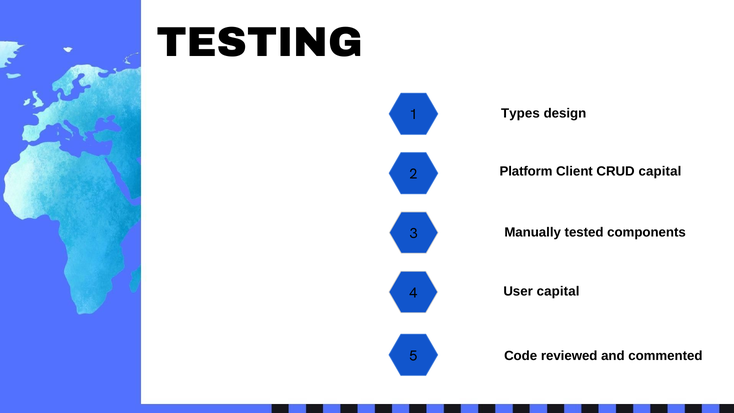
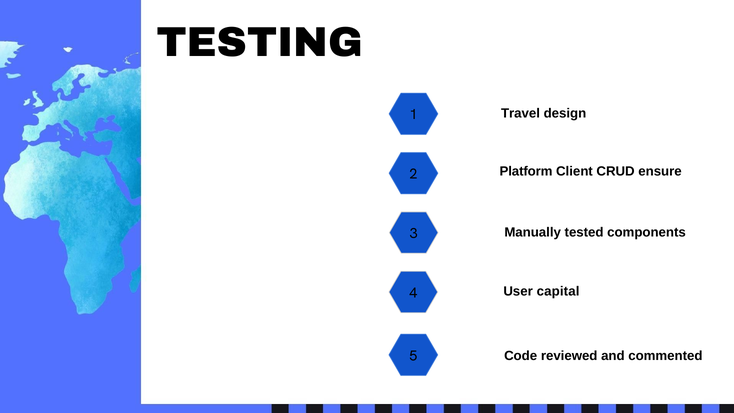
Types: Types -> Travel (520, 113)
CRUD capital: capital -> ensure (660, 171)
